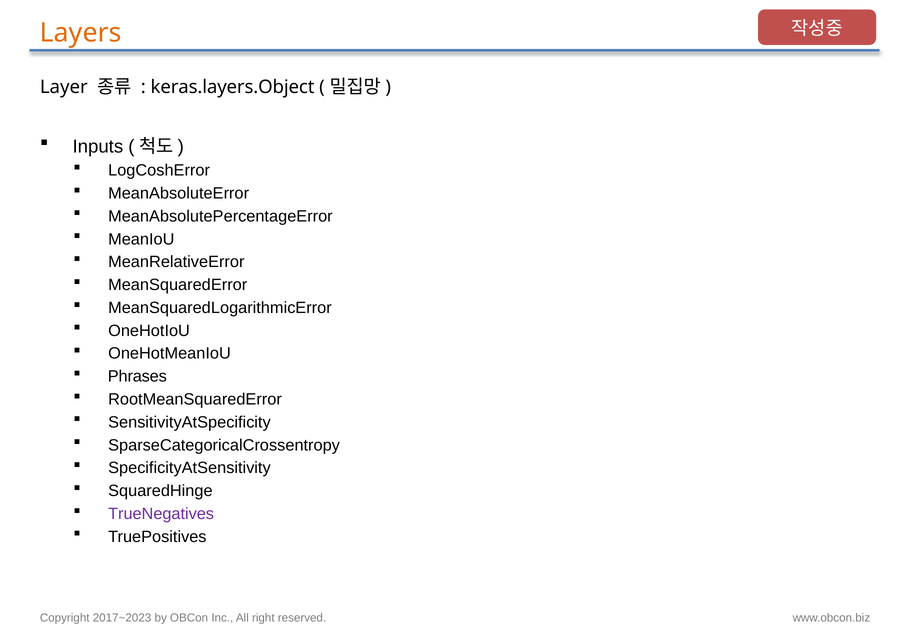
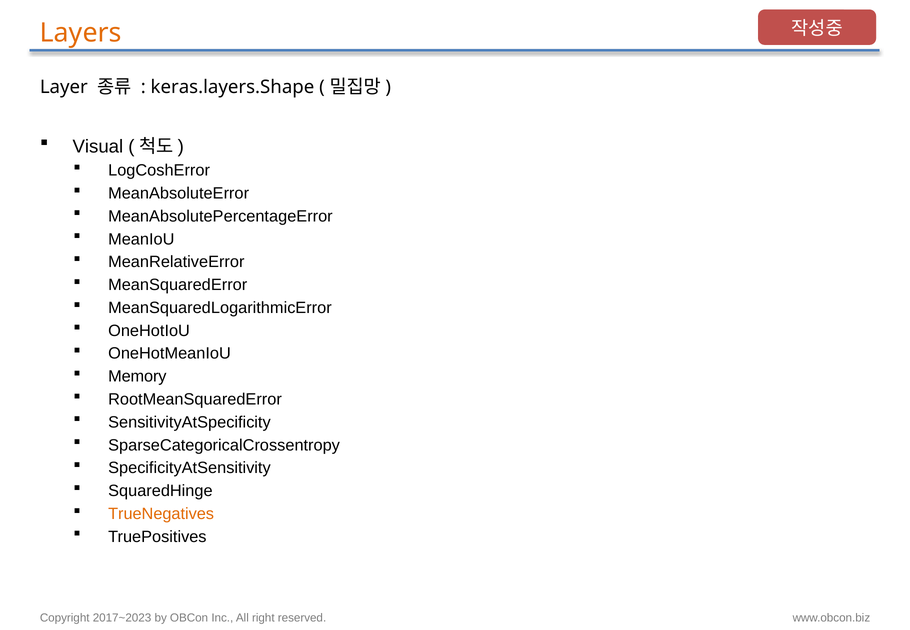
keras.layers.Object: keras.layers.Object -> keras.layers.Shape (232, 87)
Inputs: Inputs -> Visual (98, 146)
Phrases: Phrases -> Memory (137, 376)
TrueNegatives colour: purple -> orange (161, 514)
